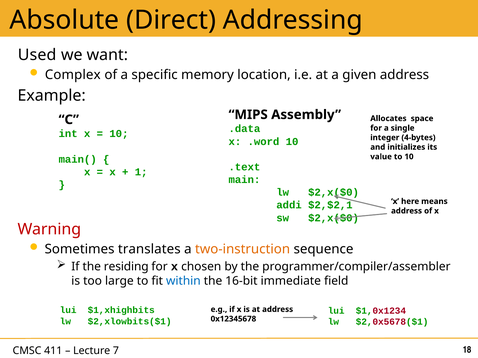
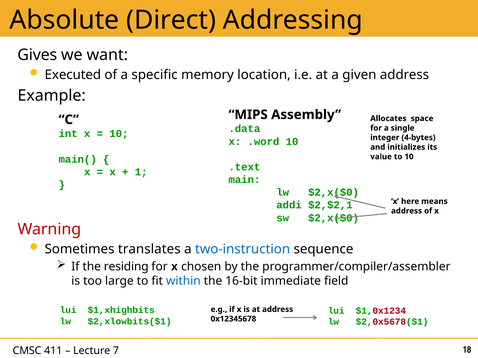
Used: Used -> Gives (37, 55)
Complex: Complex -> Executed (73, 75)
two-instruction colour: orange -> blue (243, 250)
